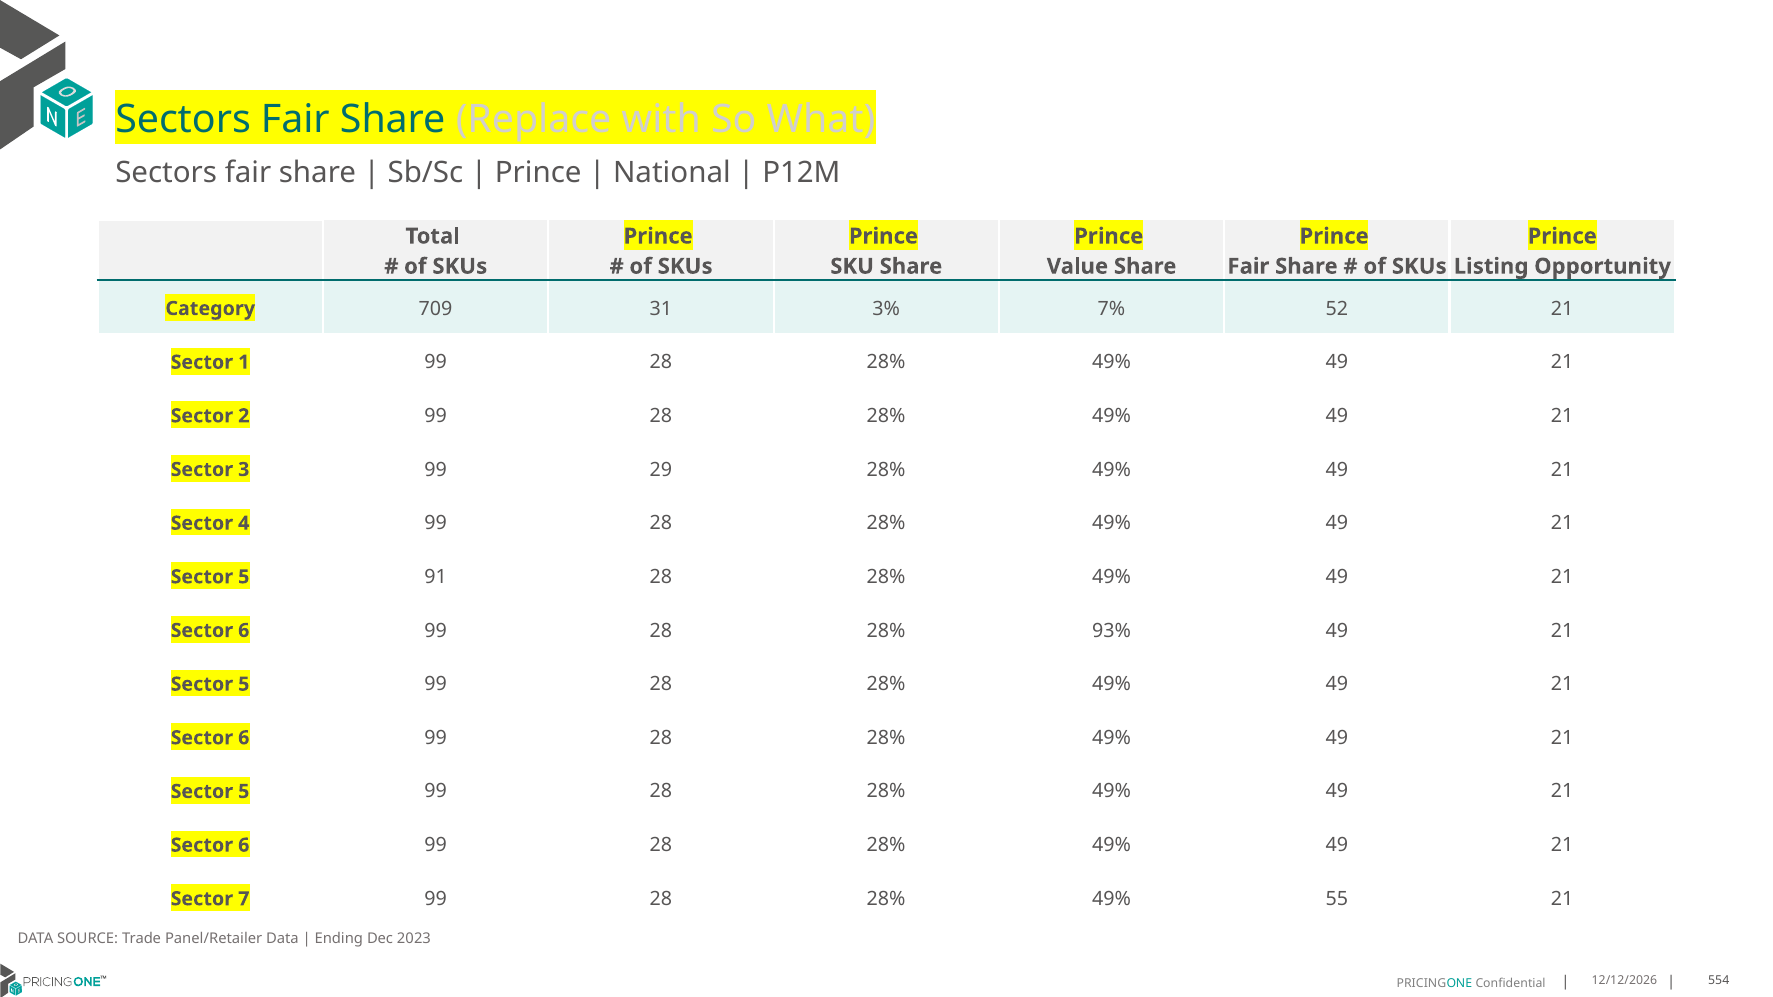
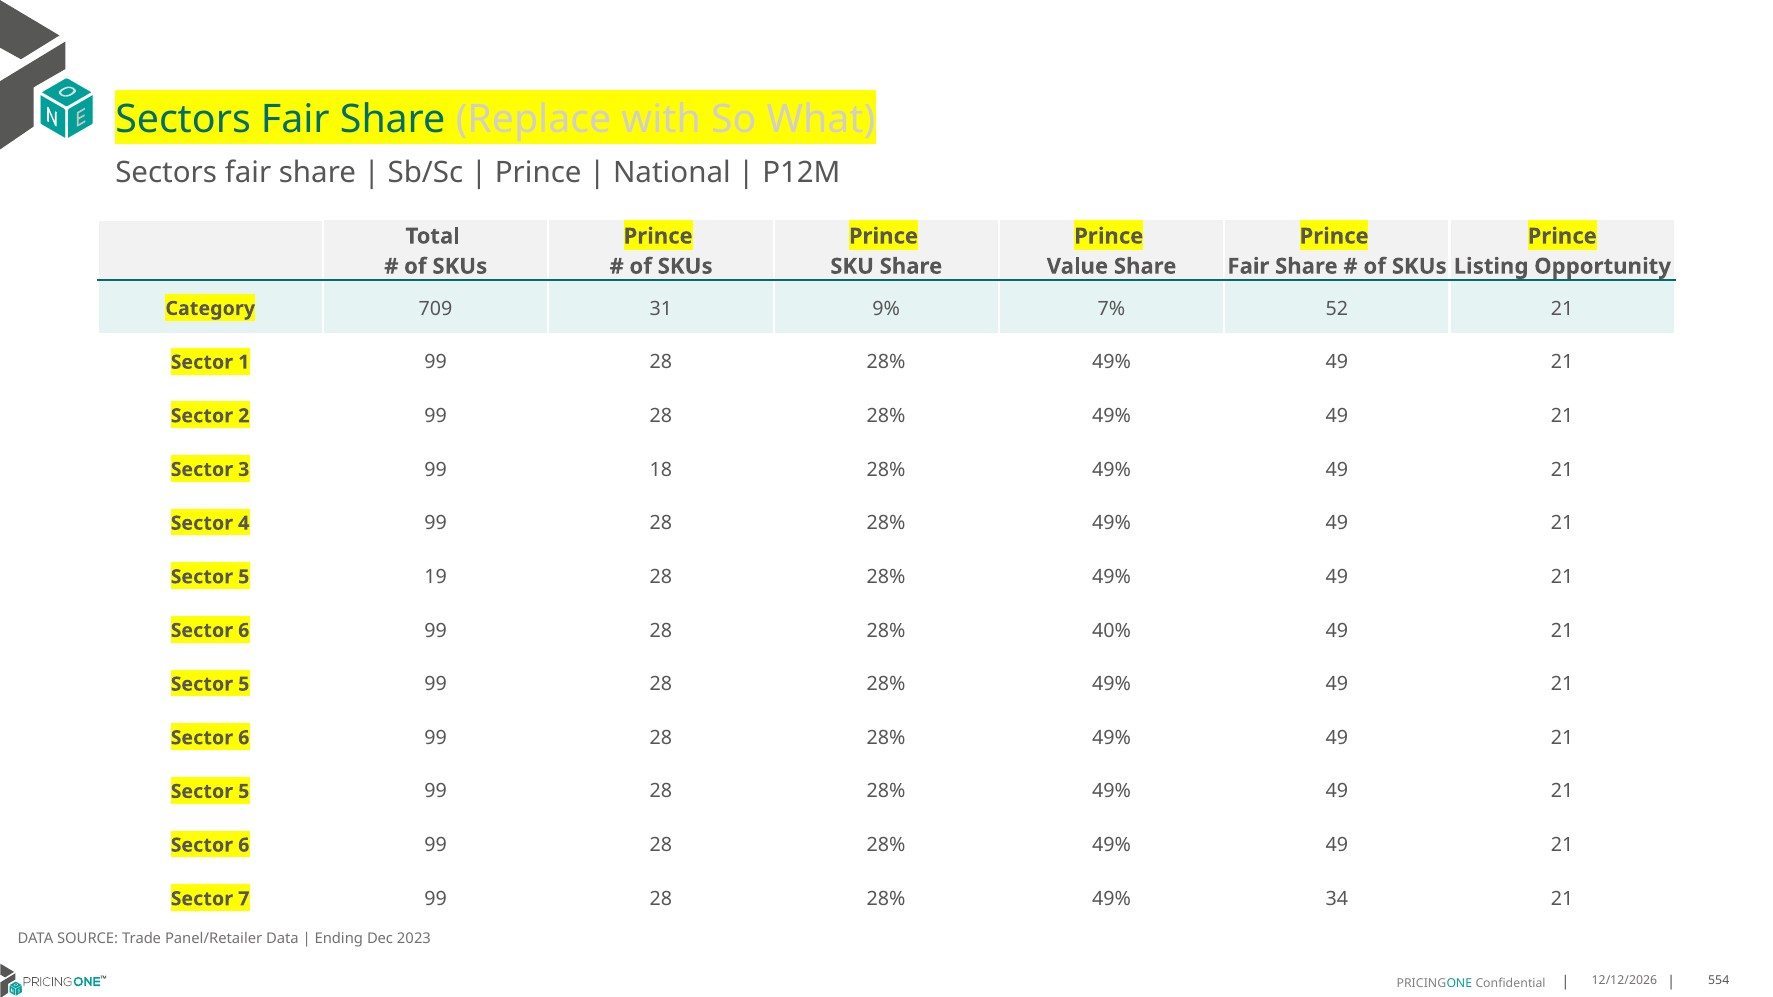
3%: 3% -> 9% (886, 309)
29: 29 -> 18 (661, 470)
91: 91 -> 19 (436, 577)
93%: 93% -> 40% (1111, 631)
55: 55 -> 34 (1337, 899)
